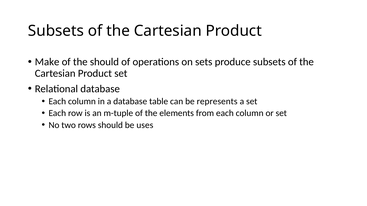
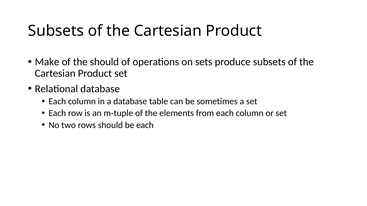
represents: represents -> sometimes (217, 102)
be uses: uses -> each (145, 125)
